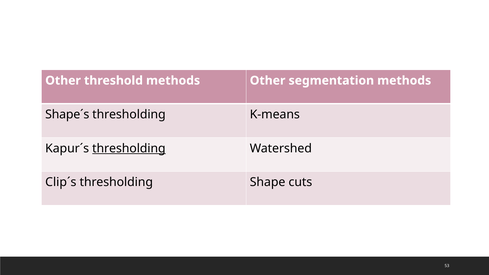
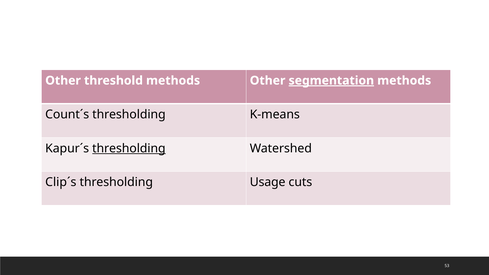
segmentation underline: none -> present (331, 81)
Shape´s: Shape´s -> Count´s (67, 114)
Shape: Shape -> Usage (268, 182)
